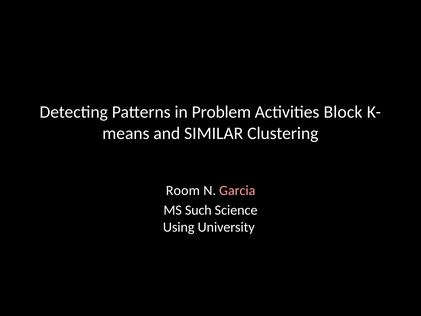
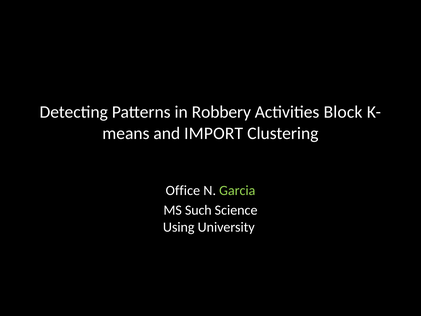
Problem: Problem -> Robbery (221, 112)
SIMILAR: SIMILAR -> IMPORT (214, 133)
Room: Room -> Office (183, 190)
Garcia colour: pink -> light green (237, 190)
